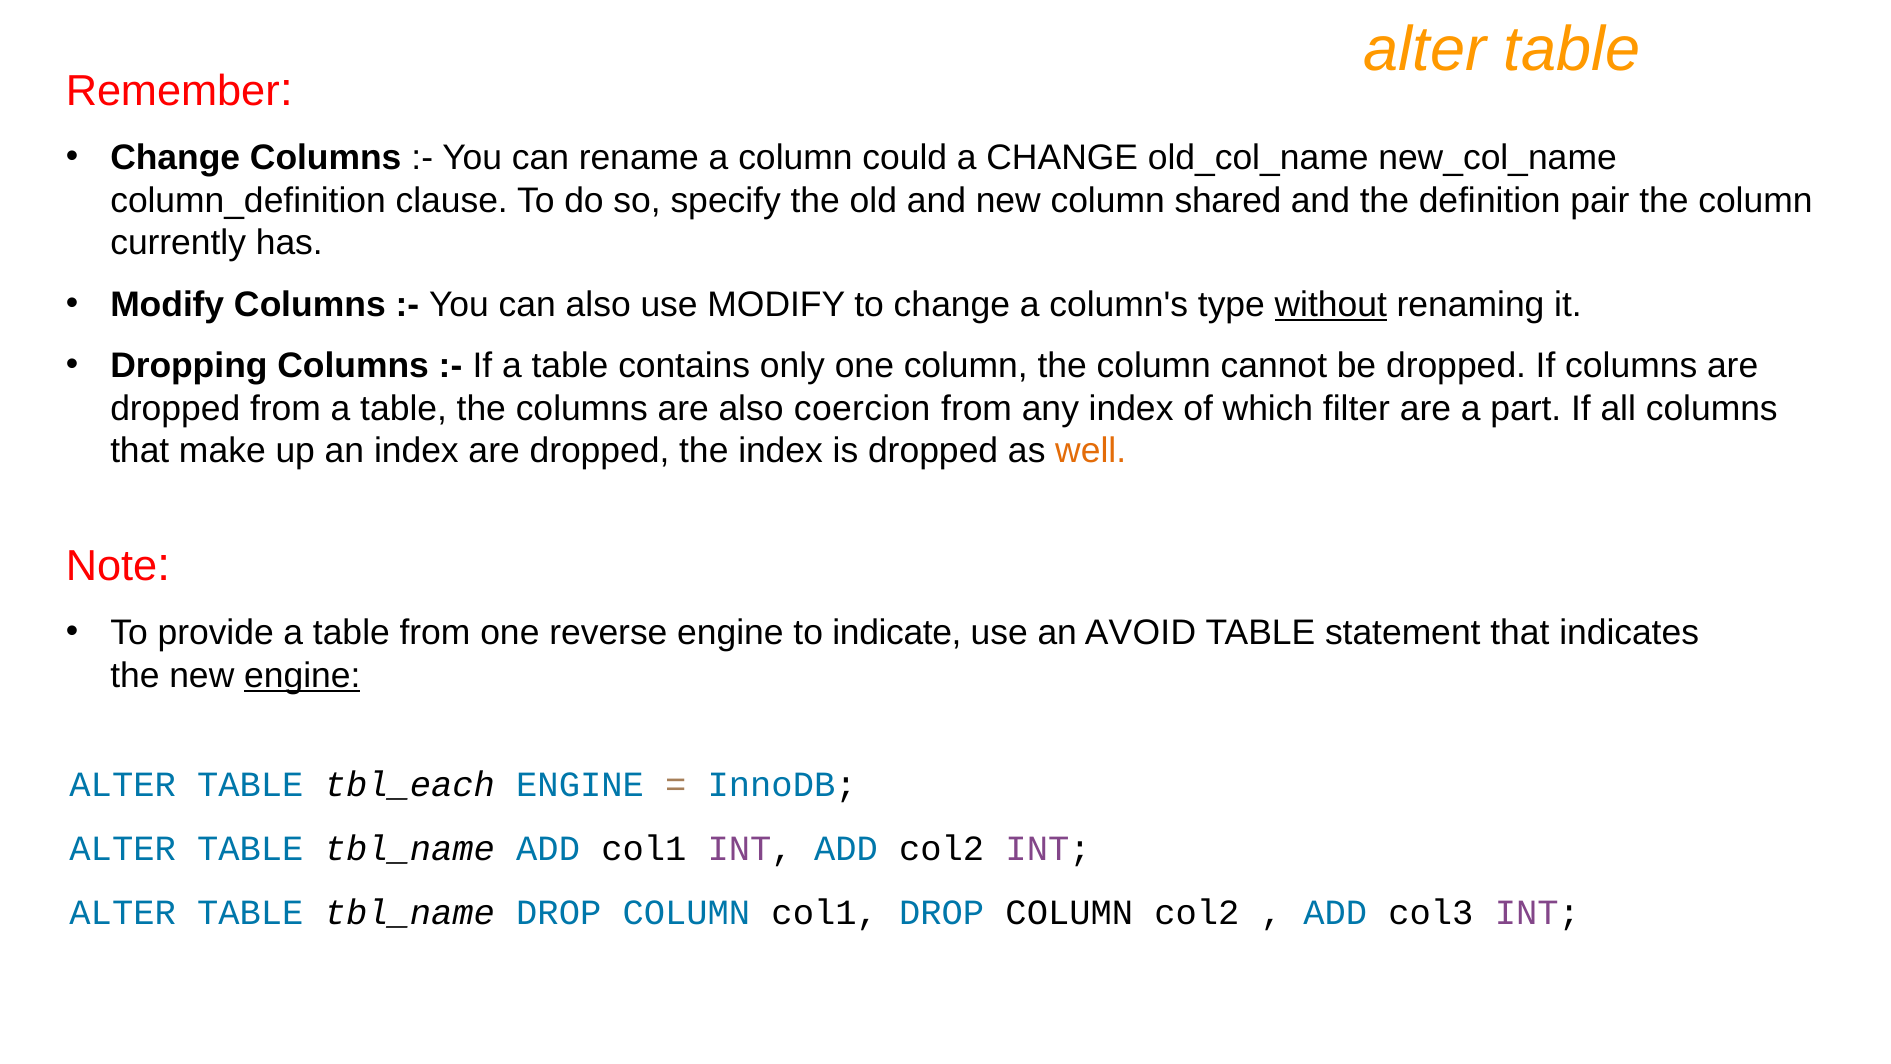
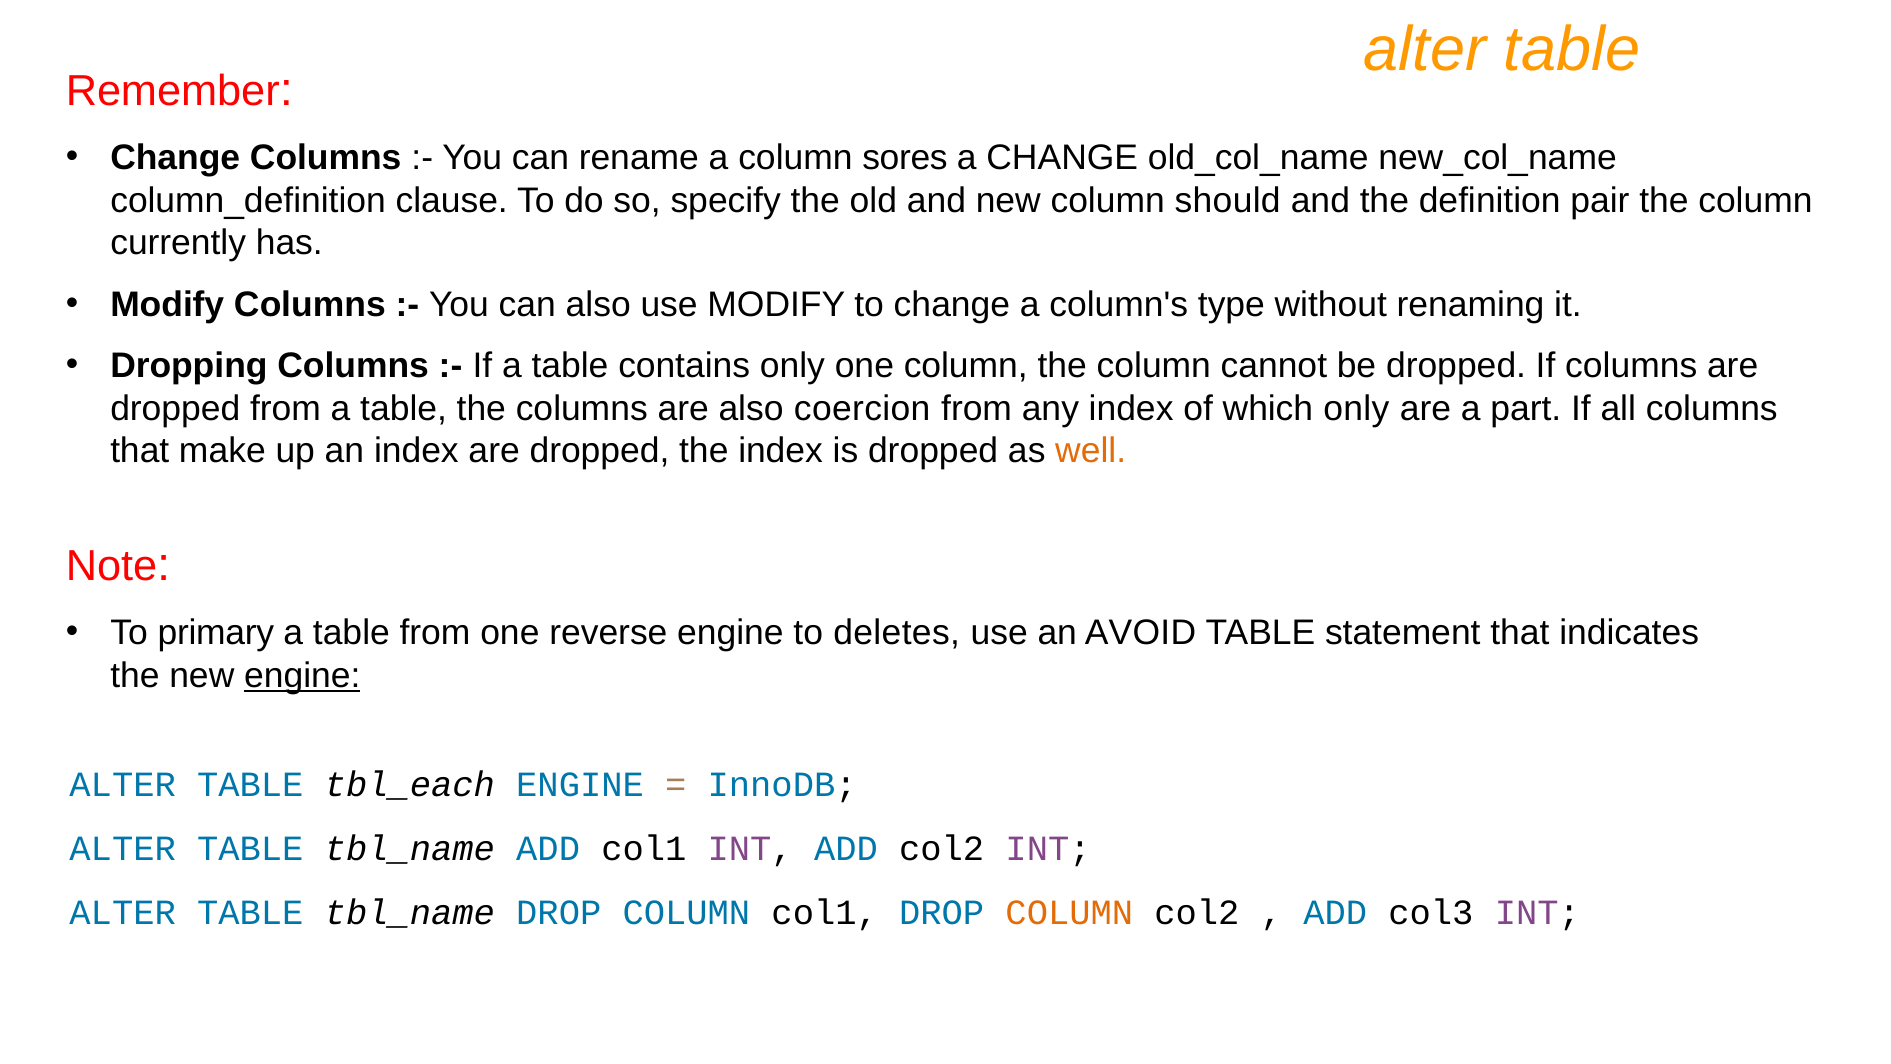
could: could -> sores (905, 158)
shared: shared -> should (1228, 200)
without underline: present -> none (1331, 304)
which filter: filter -> only (1356, 408)
provide: provide -> primary (216, 633)
indicate: indicate -> deletes (897, 633)
COLUMN colour: black -> orange (1069, 912)
